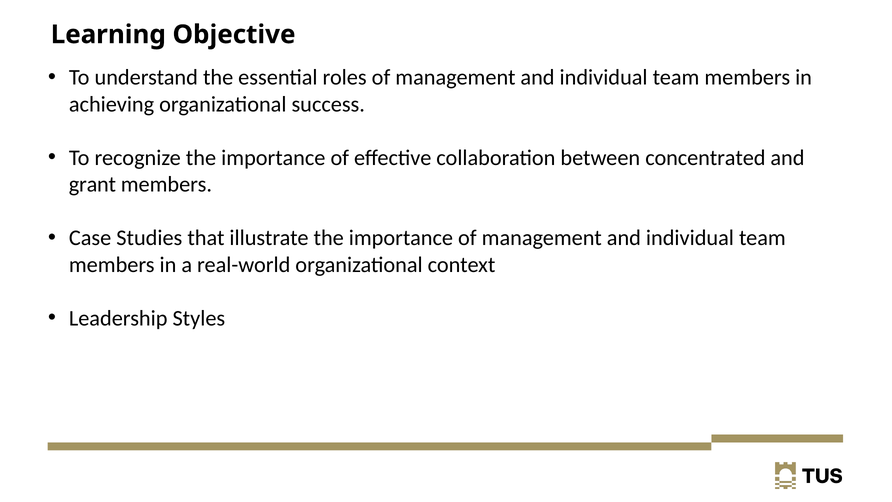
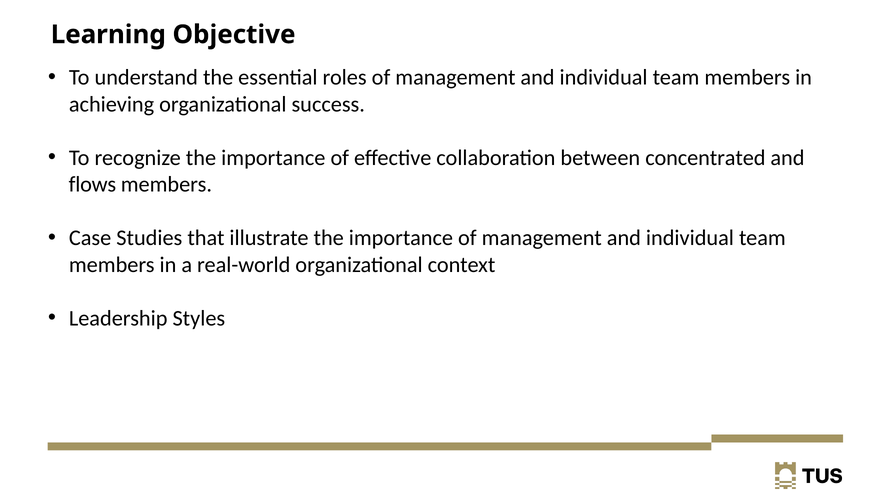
grant: grant -> flows (92, 184)
